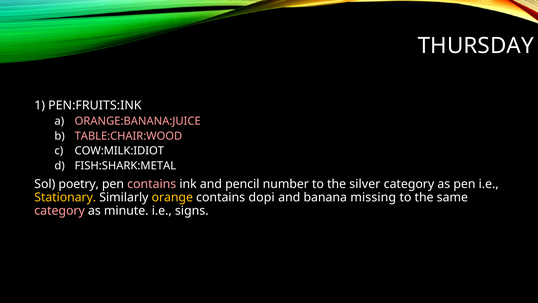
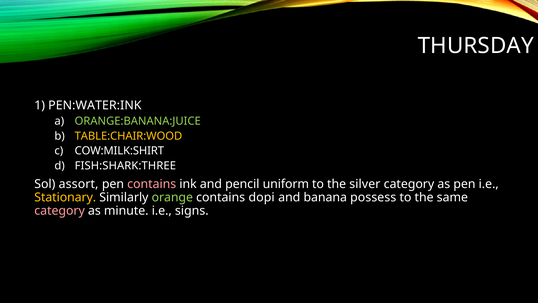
PEN:FRUITS:INK: PEN:FRUITS:INK -> PEN:WATER:INK (95, 105)
ORANGE:BANANA:JUICE colour: pink -> light green (138, 121)
TABLE:CHAIR:WOOD colour: pink -> yellow (128, 136)
COW:MILK:IDIOT: COW:MILK:IDIOT -> COW:MILK:SHIRT (119, 151)
FISH:SHARK:METAL: FISH:SHARK:METAL -> FISH:SHARK:THREE (125, 166)
poetry: poetry -> assort (79, 184)
number: number -> uniform (286, 184)
orange colour: yellow -> light green (172, 197)
missing: missing -> possess (373, 197)
